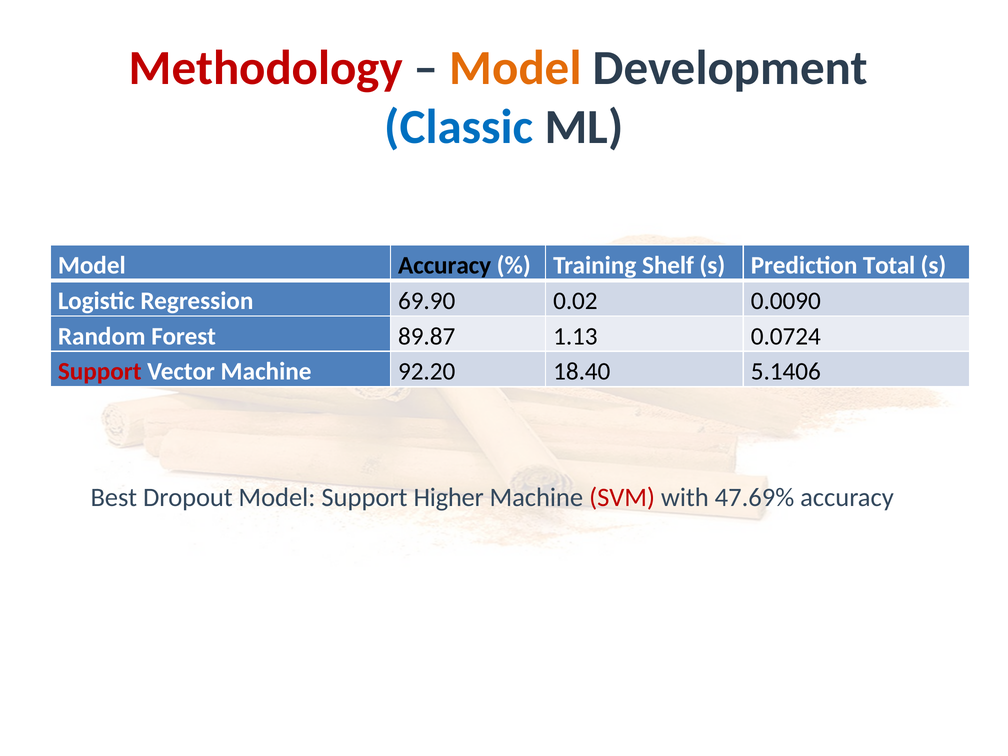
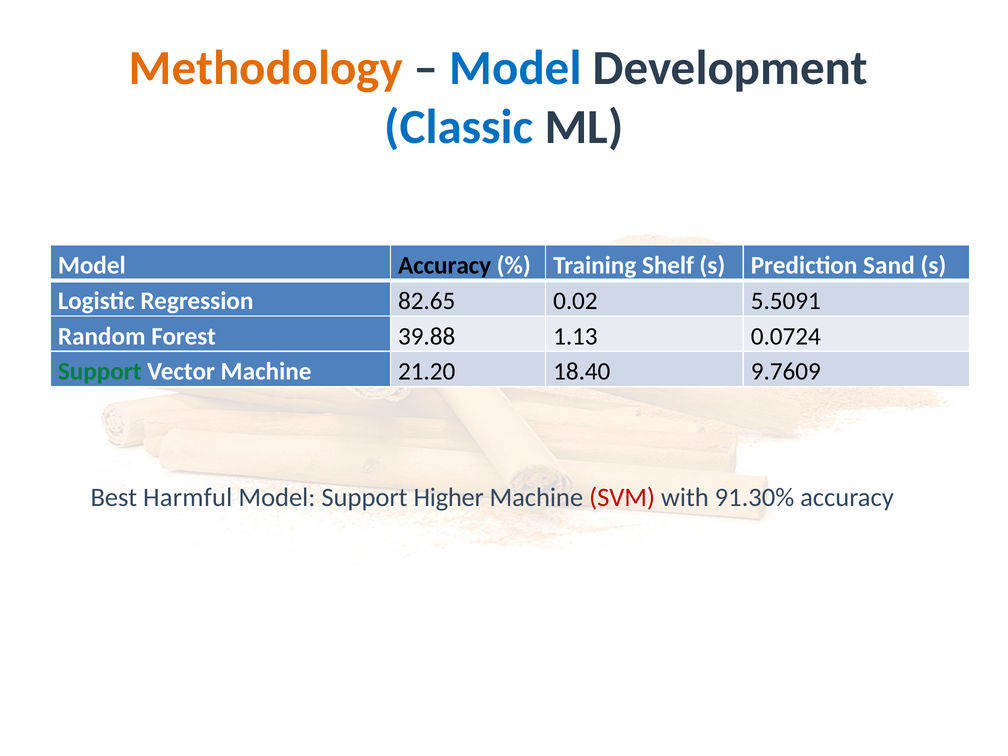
Methodology colour: red -> orange (266, 68)
Model colour: orange -> blue (516, 68)
Total: Total -> Sand (889, 265)
69.90: 69.90 -> 82.65 (427, 301)
0.0090: 0.0090 -> 5.5091 (786, 301)
89.87: 89.87 -> 39.88 (427, 336)
Support colour: red -> green (100, 372)
92.20: 92.20 -> 21.20 (427, 372)
5.1406: 5.1406 -> 9.7609 (786, 372)
Dropout: Dropout -> Harmful (188, 497)
47.69%: 47.69% -> 91.30% (754, 497)
